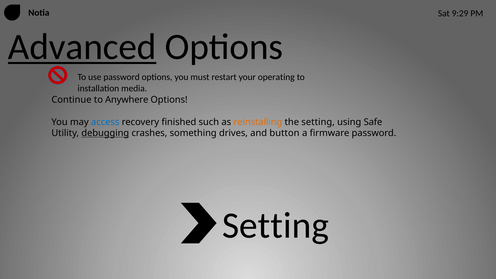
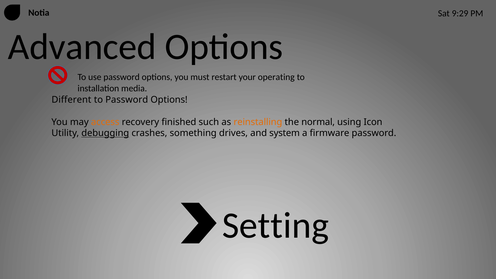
Advanced underline: present -> none (82, 47)
Continue: Continue -> Different (71, 100)
to Anywhere: Anywhere -> Password (127, 100)
access colour: blue -> orange (105, 122)
the setting: setting -> normal (318, 122)
Safe: Safe -> Icon (373, 122)
button: button -> system (285, 133)
